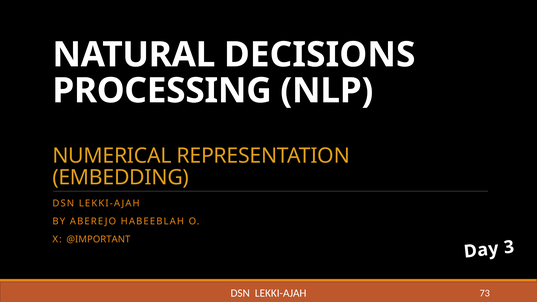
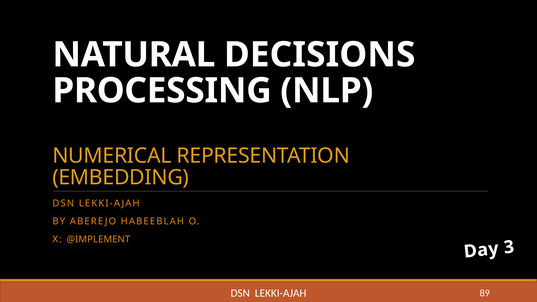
@IMPORTANT: @IMPORTANT -> @IMPLEMENT (98, 240)
73: 73 -> 89 (485, 293)
